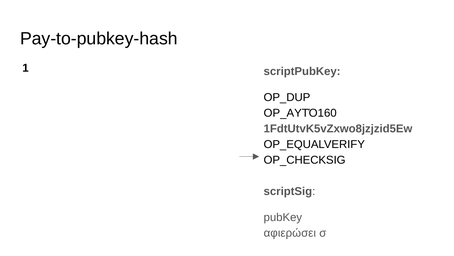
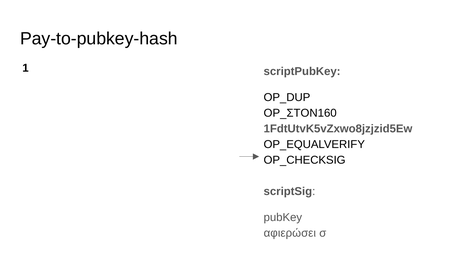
OP_ΑΥΤΌ160: OP_ΑΥΤΌ160 -> OP_ΣΤΟΝ160 (300, 113)
